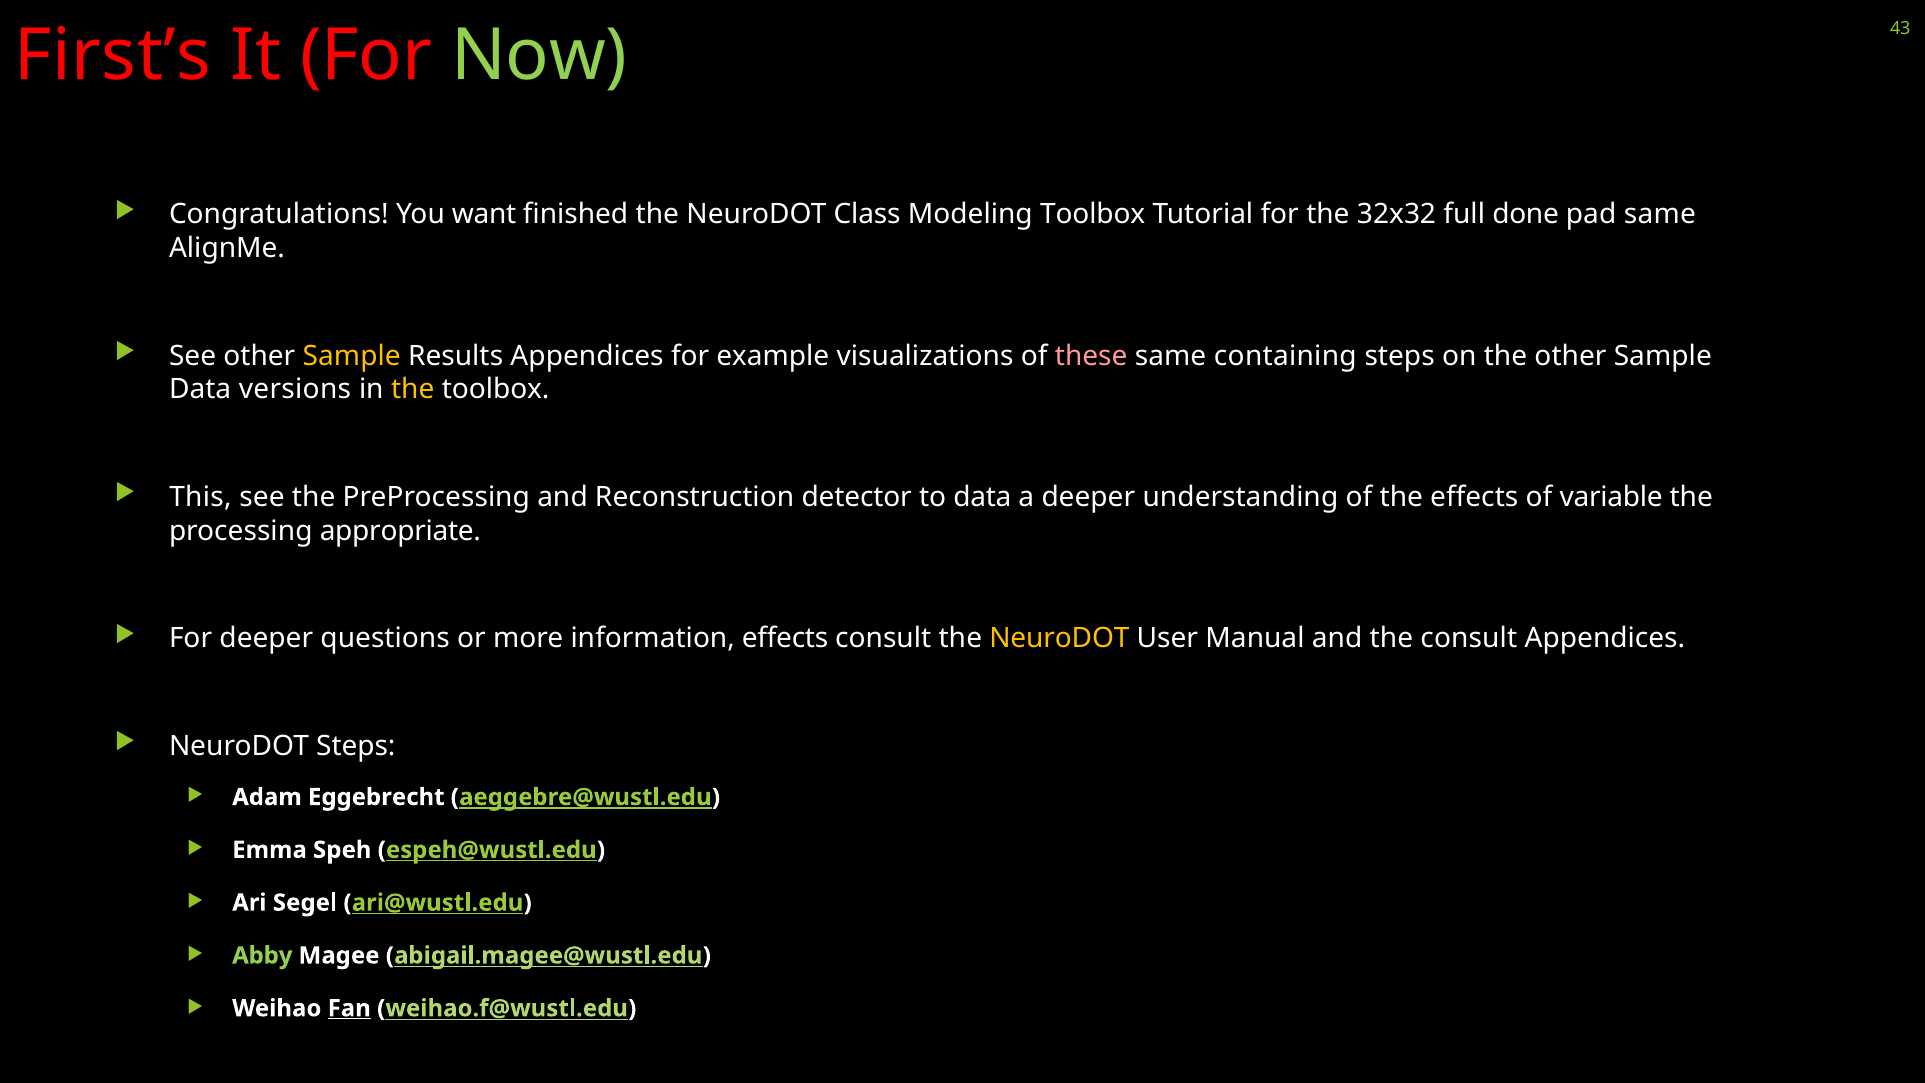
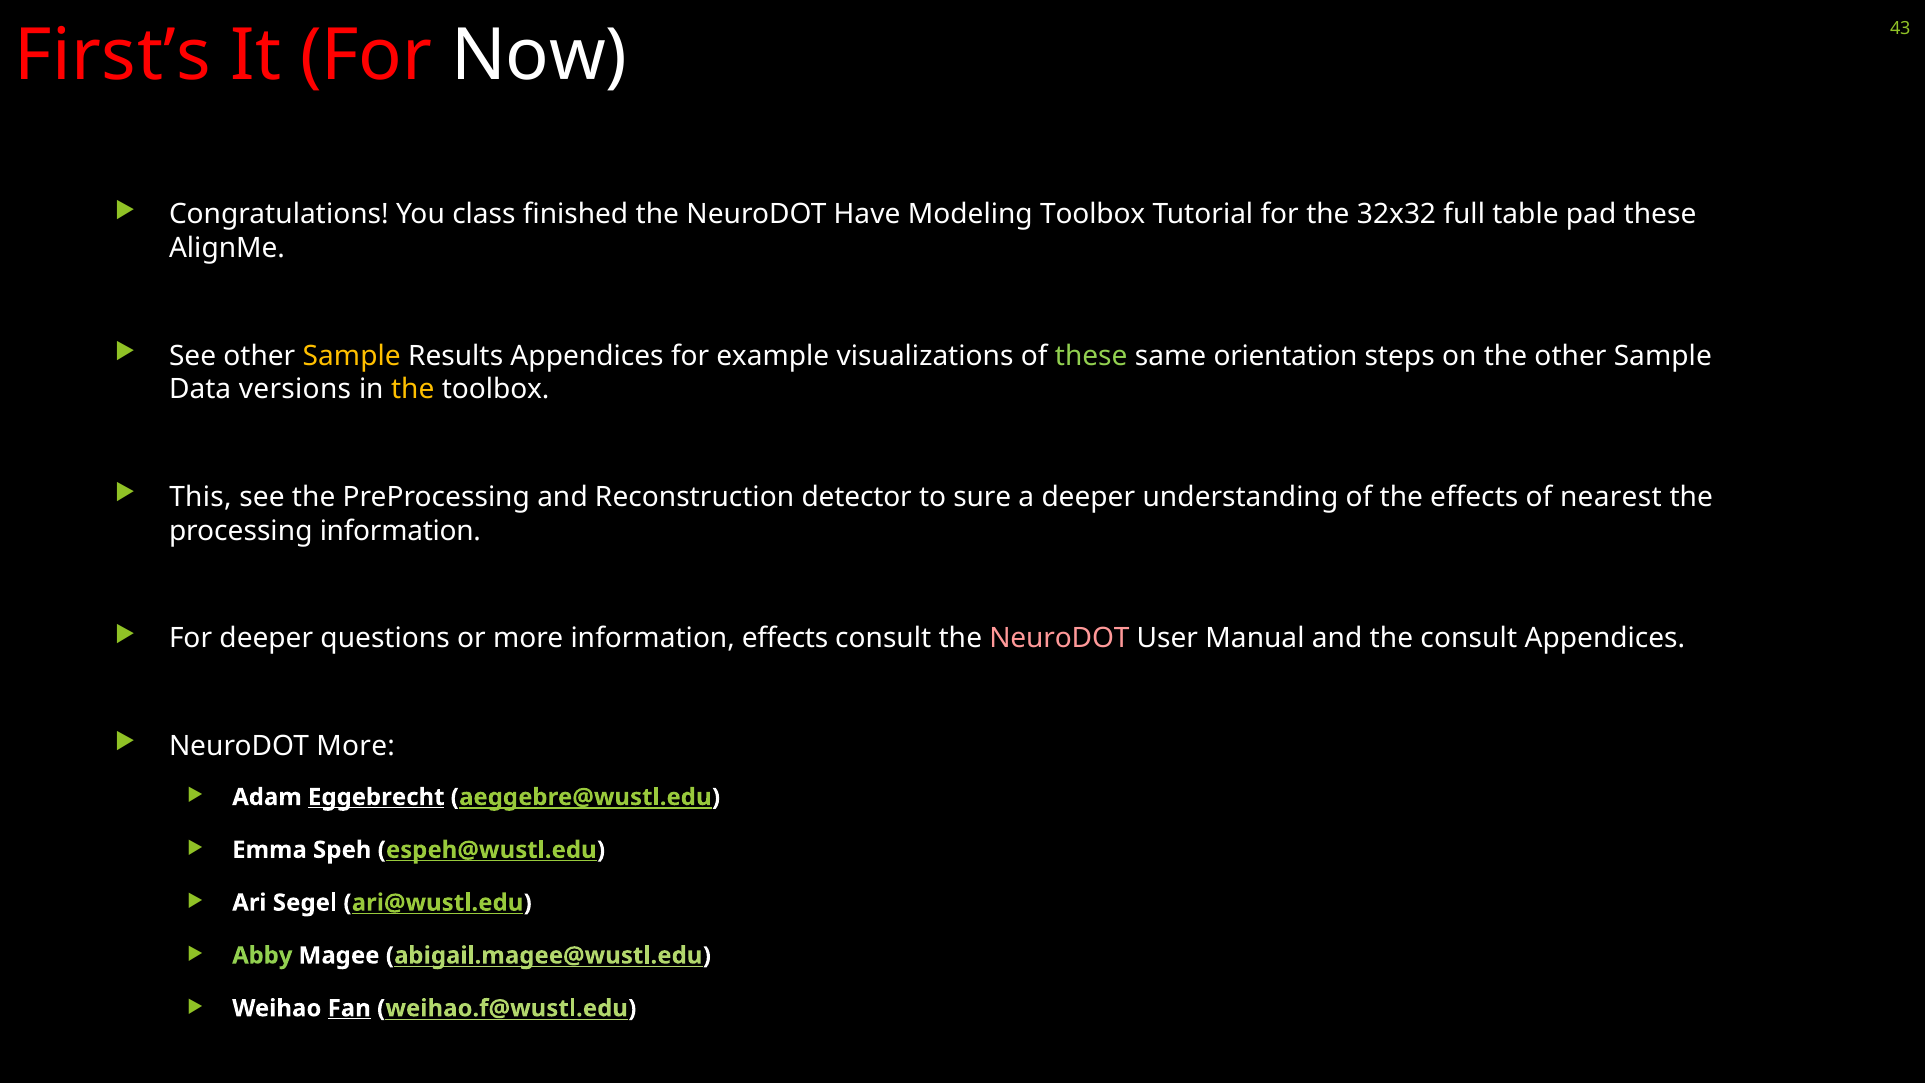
Now colour: light green -> white (539, 56)
want: want -> class (484, 215)
Class: Class -> Have (867, 215)
done: done -> table (1525, 215)
pad same: same -> these (1660, 215)
these colour: pink -> light green (1091, 356)
containing: containing -> orientation (1286, 356)
to data: data -> sure (982, 497)
variable: variable -> nearest (1611, 497)
processing appropriate: appropriate -> information (400, 531)
NeuroDOT colour: yellow -> pink (1059, 638)
NeuroDOT Steps: Steps -> More (356, 746)
Eggebrecht underline: none -> present (376, 797)
